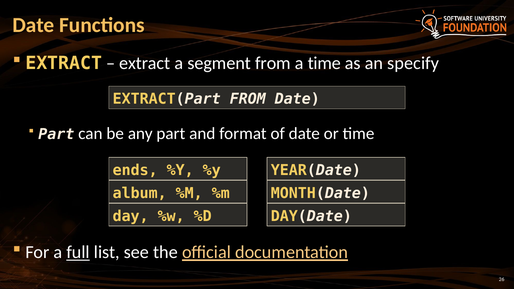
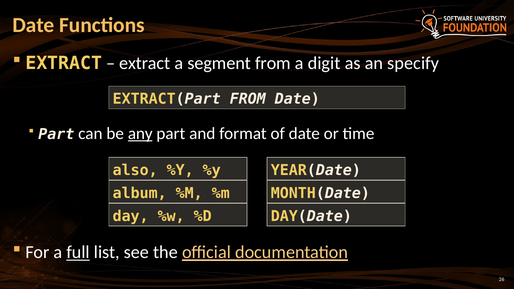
a time: time -> digit (324, 63)
any underline: none -> present (140, 134)
ends: ends -> also (135, 170)
